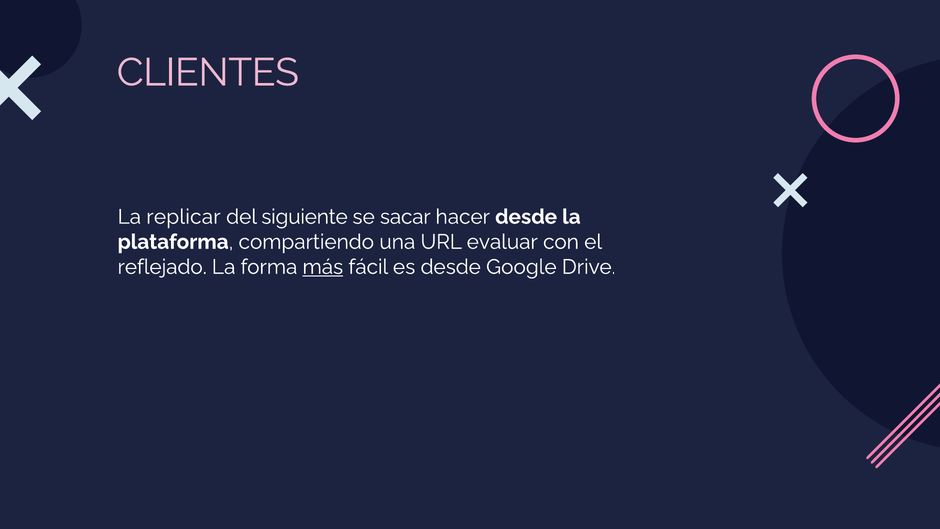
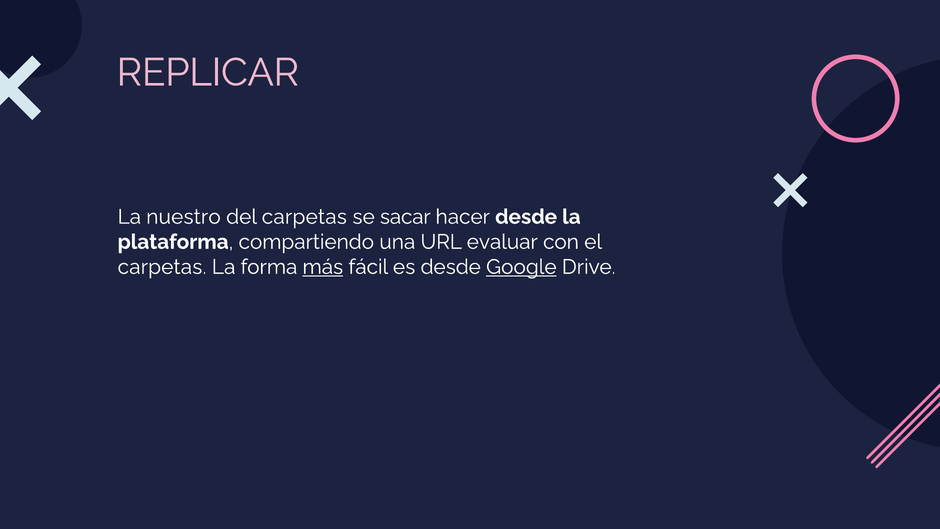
CLIENTES: CLIENTES -> REPLICAR (208, 73)
replicar: replicar -> nuestro (183, 217)
del siguiente: siguiente -> carpetas (304, 217)
reflejado: reflejado -> carpetas (162, 267)
Google underline: none -> present (521, 267)
